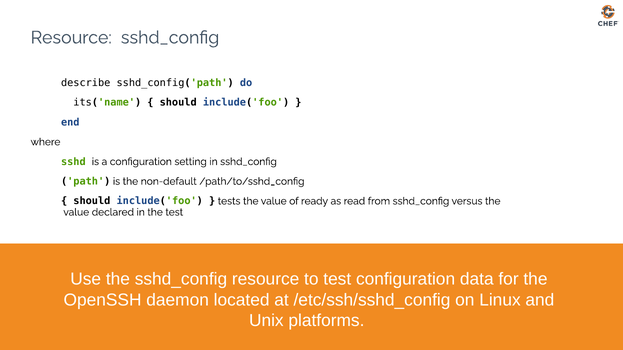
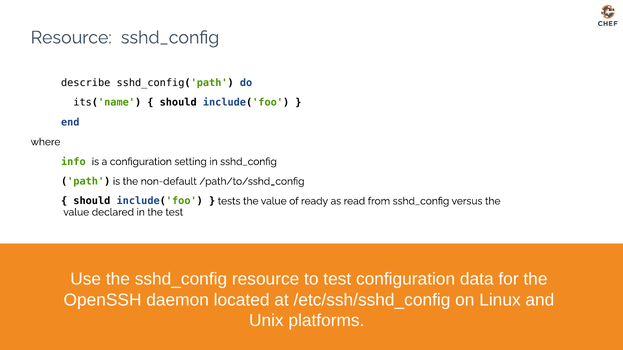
sshd: sshd -> info (73, 162)
